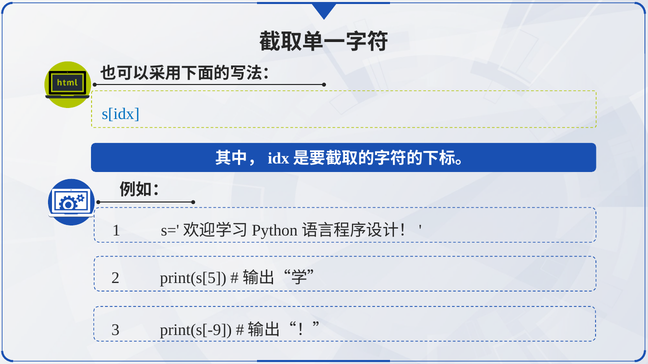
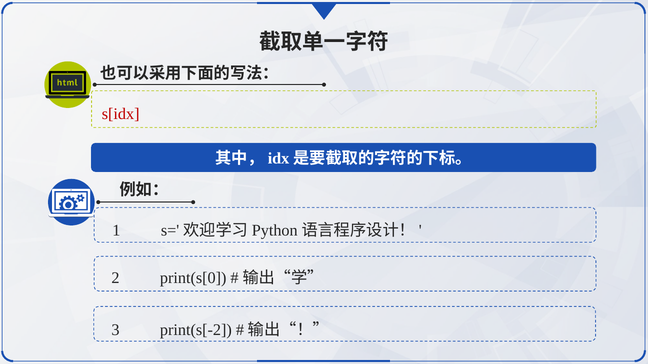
s[idx colour: blue -> red (121, 114)
print(s[5: print(s[5 -> print(s[0 (193, 278)
print(s[-9: print(s[-9 -> print(s[-2 (196, 331)
